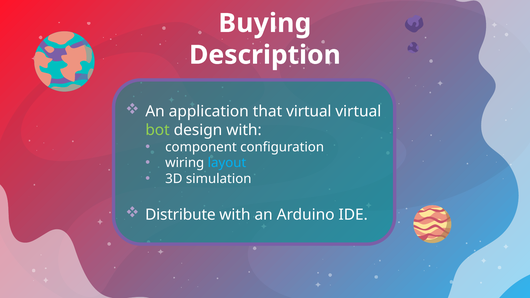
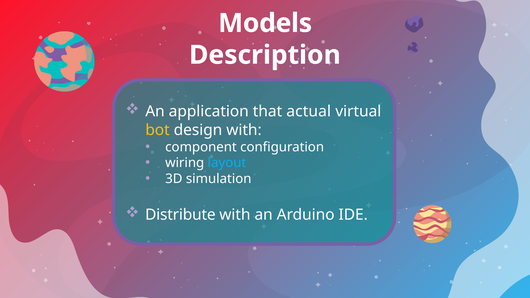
Buying: Buying -> Models (265, 23)
that virtual: virtual -> actual (309, 111)
bot colour: light green -> yellow (158, 130)
